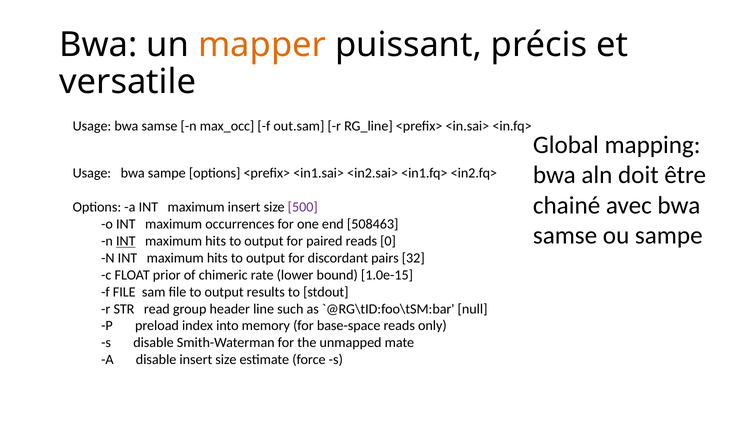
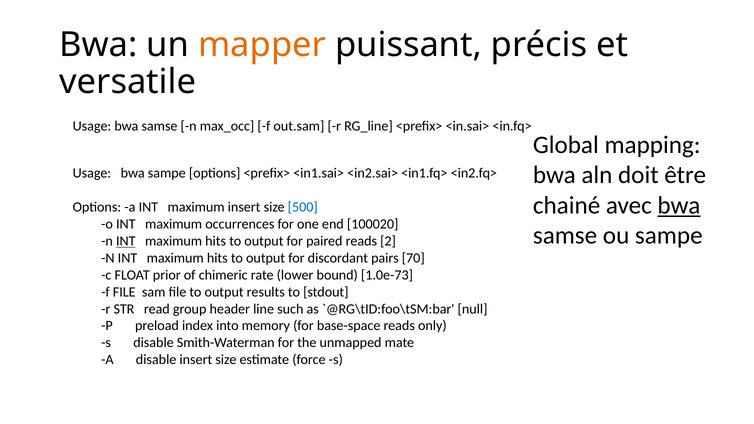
bwa underline: none -> present (679, 205)
500 colour: purple -> blue (303, 207)
508463: 508463 -> 100020 (373, 224)
0: 0 -> 2 (388, 241)
32: 32 -> 70 (413, 258)
1.0e-15: 1.0e-15 -> 1.0e-73 (387, 275)
